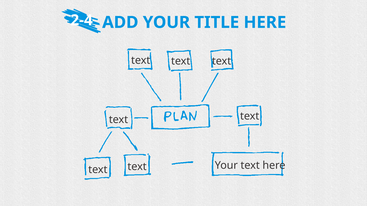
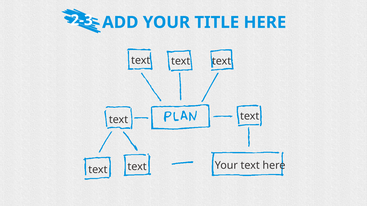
2-4: 2-4 -> 2-3 (82, 20)
